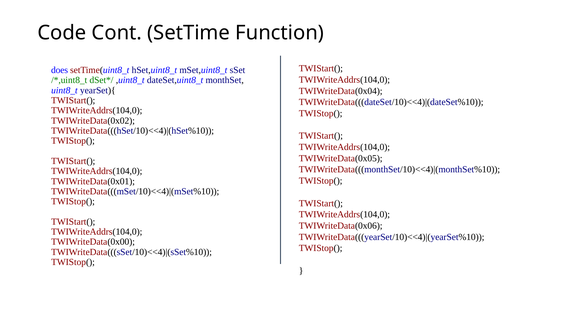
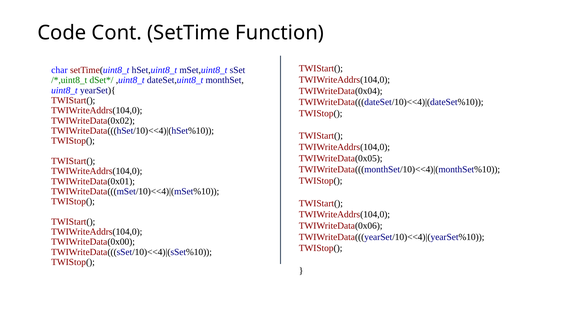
does: does -> char (59, 70)
